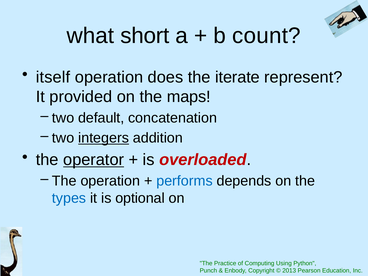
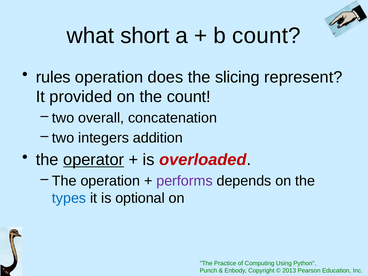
itself: itself -> rules (53, 77)
iterate: iterate -> slicing (237, 77)
the maps: maps -> count (189, 97)
default: default -> overall (101, 118)
integers underline: present -> none (104, 138)
performs colour: blue -> purple (185, 181)
